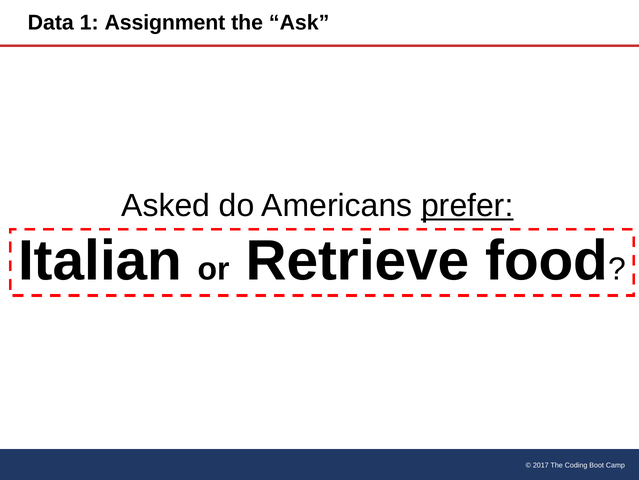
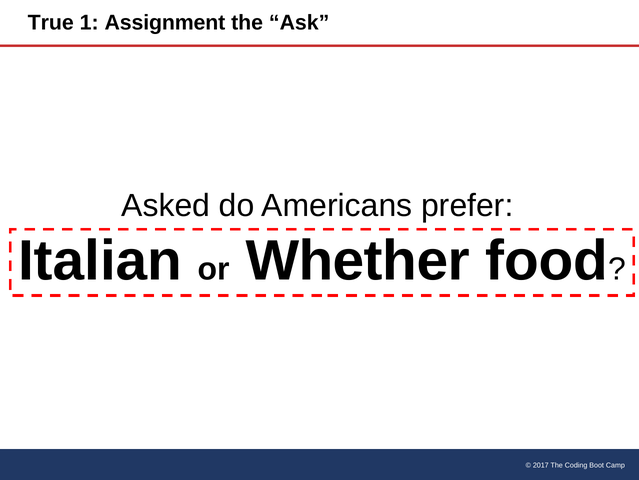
Data: Data -> True (51, 23)
prefer underline: present -> none (467, 206)
Retrieve: Retrieve -> Whether (358, 261)
